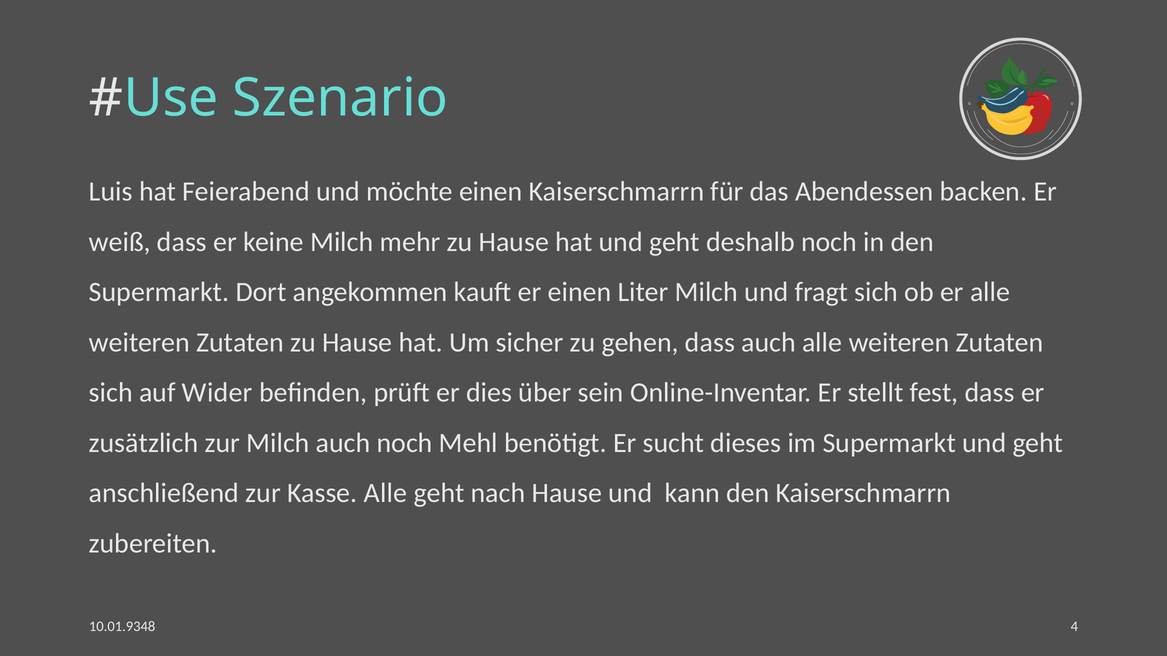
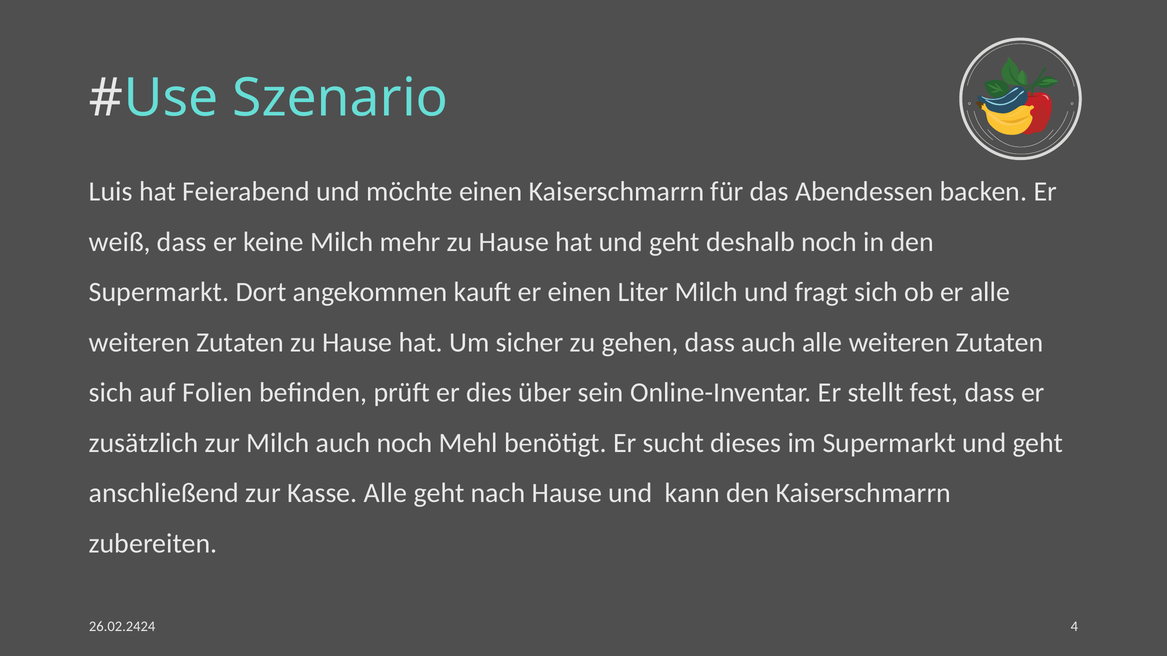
Wider: Wider -> Folien (217, 393)
10.01.9348: 10.01.9348 -> 26.02.2424 (122, 627)
